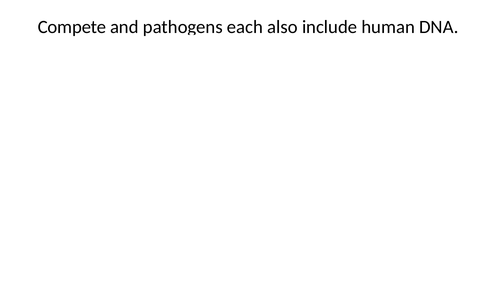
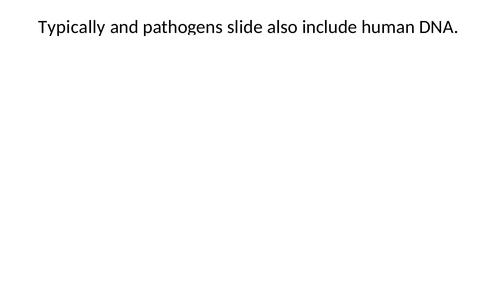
Compete: Compete -> Typically (72, 27)
each: each -> slide (245, 27)
